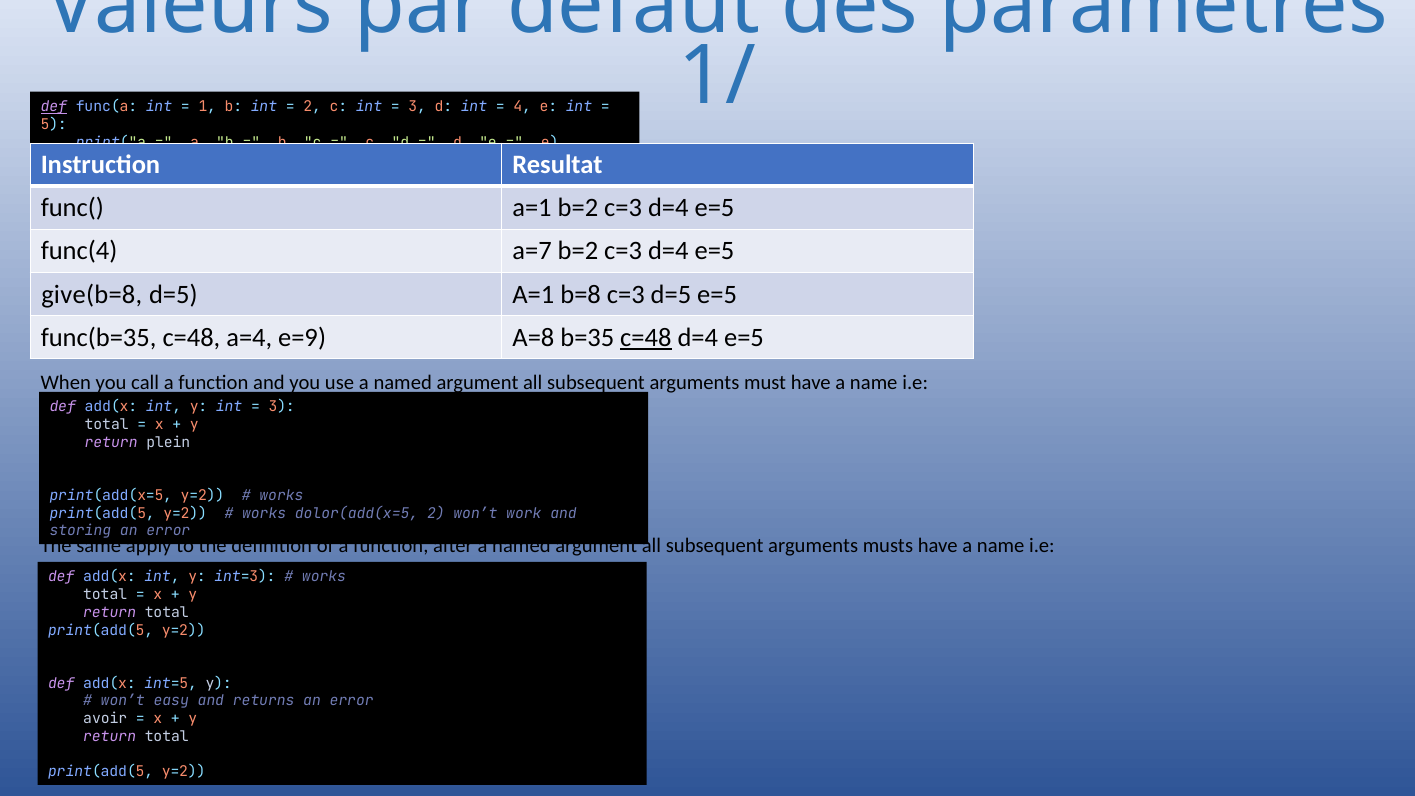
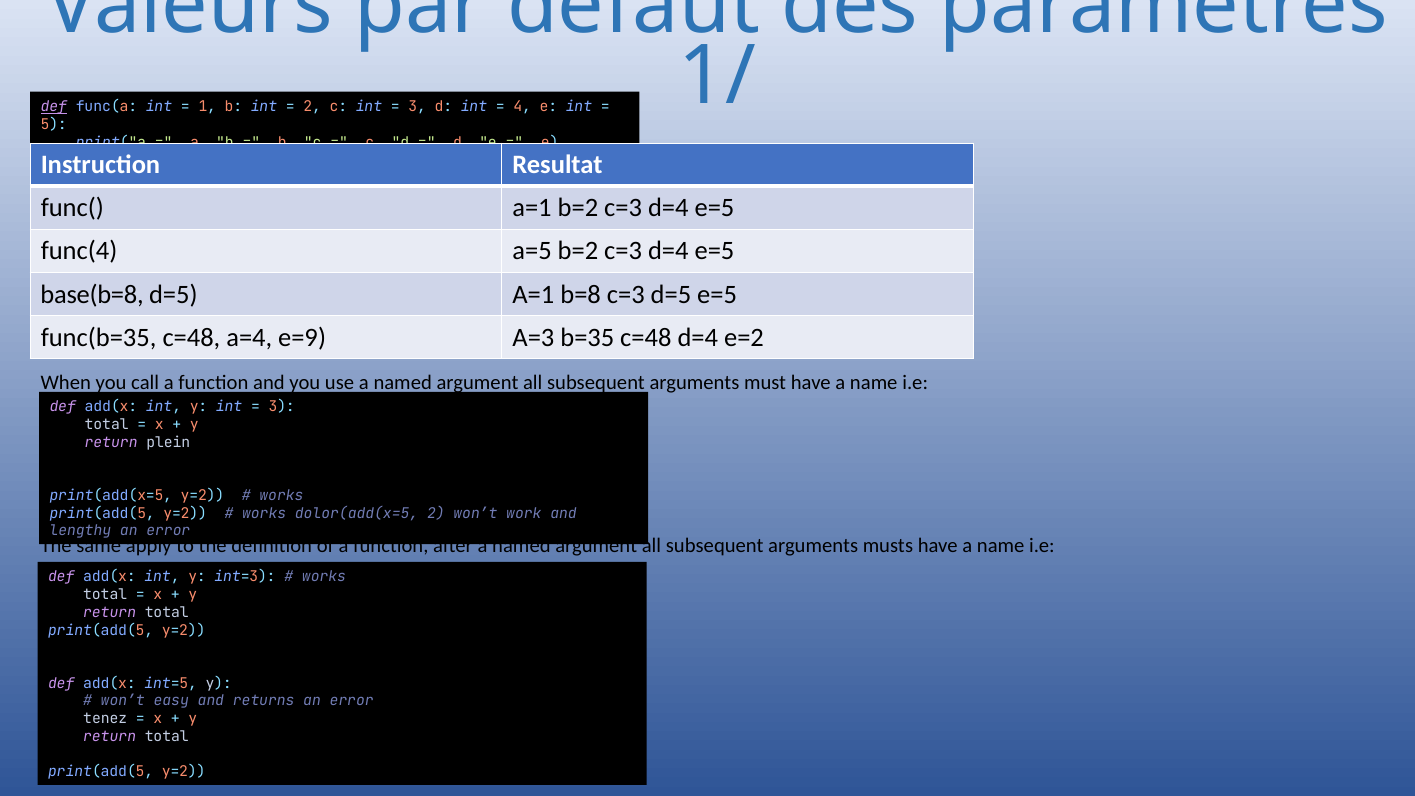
a=7: a=7 -> a=5 (532, 251)
give(b=8: give(b=8 -> base(b=8 (92, 294)
A=8: A=8 -> A=3 (533, 337)
c=48 underline: present -> none (646, 337)
e=5: e=5 -> e=2 (744, 337)
storing: storing -> lengthy (80, 531)
avoir: avoir -> tenez (105, 719)
